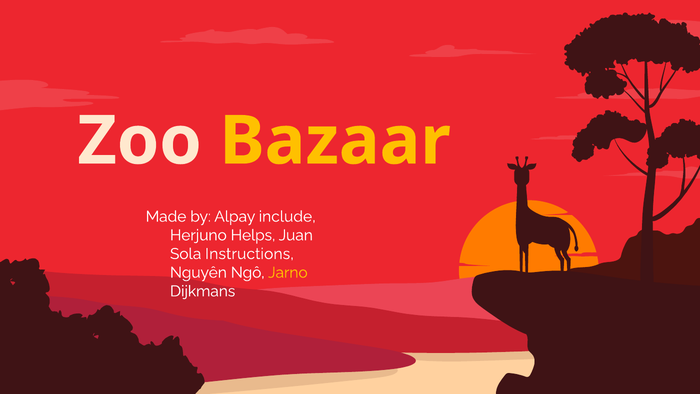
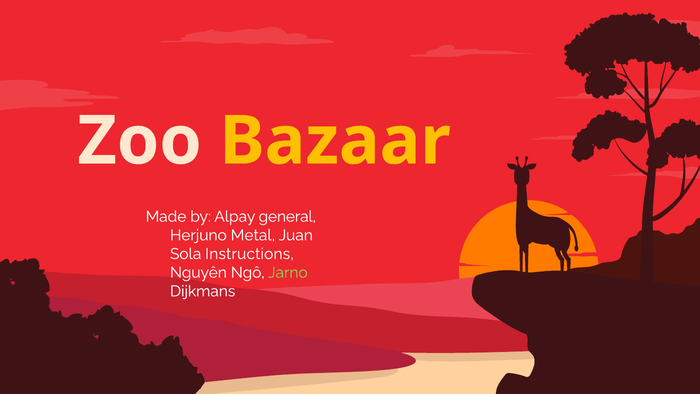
include: include -> general (287, 216)
Helps: Helps -> Metal (253, 235)
Jarno colour: yellow -> light green (288, 272)
